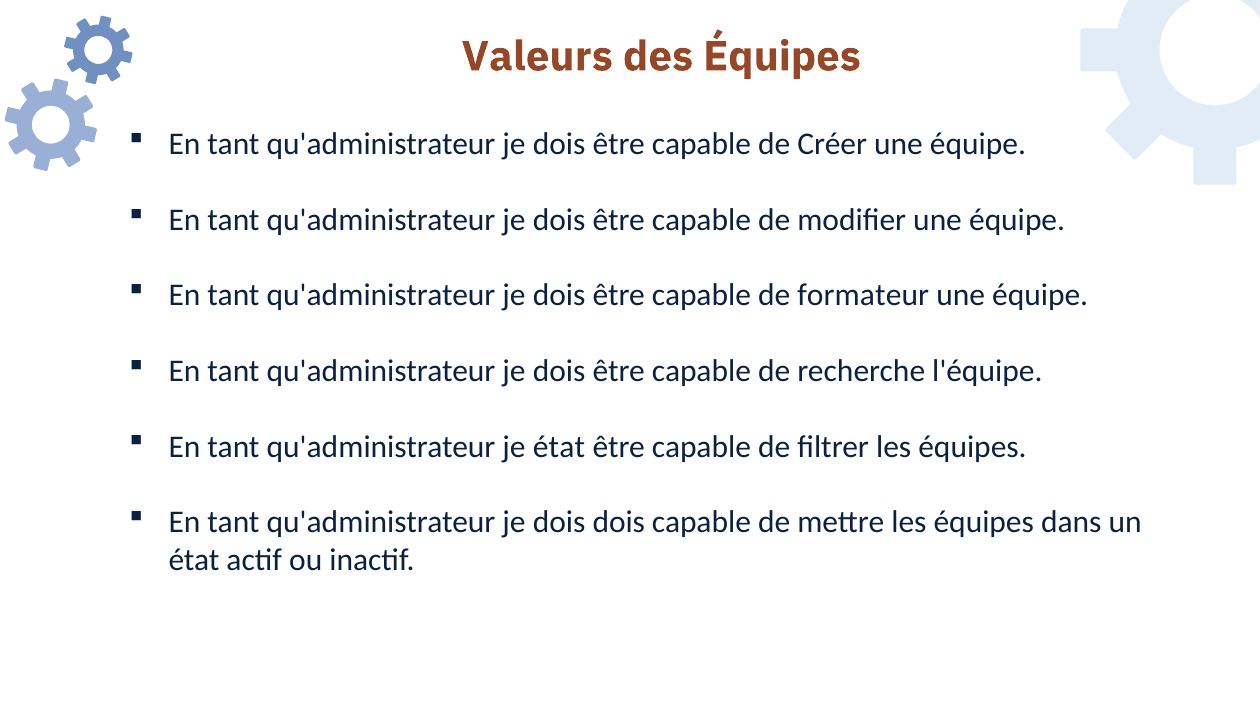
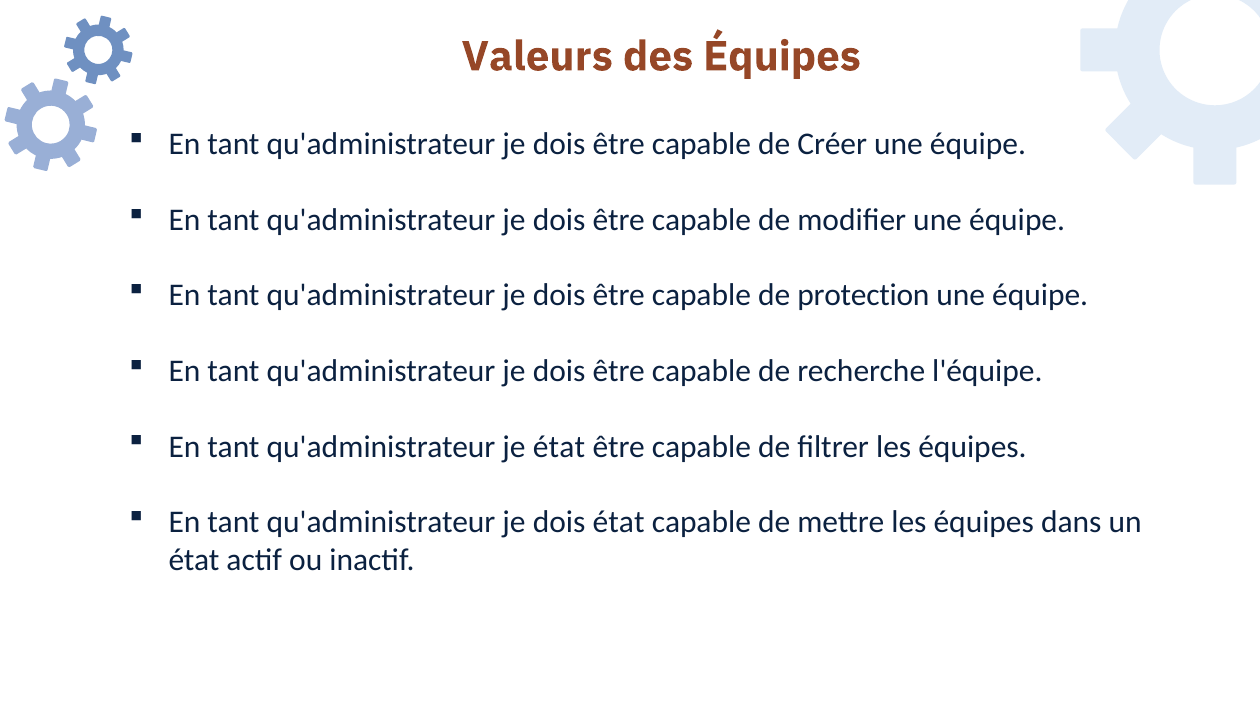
formateur: formateur -> protection (863, 295)
dois dois: dois -> état (619, 522)
